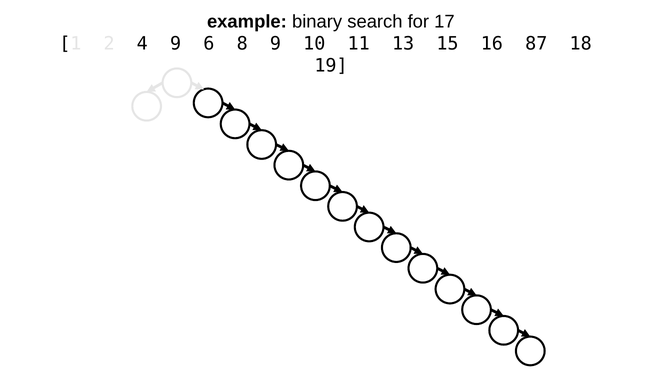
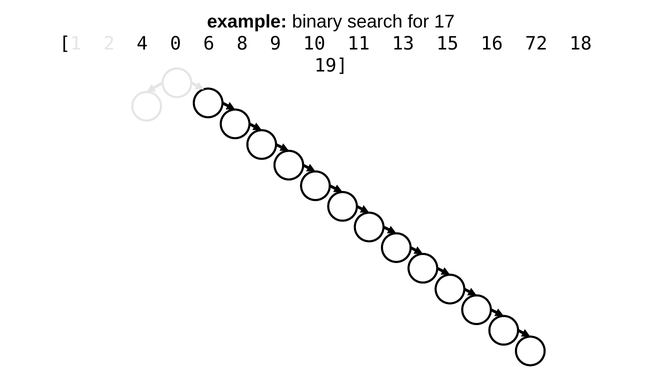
4 9: 9 -> 0 (176, 44)
87: 87 -> 72 (536, 44)
